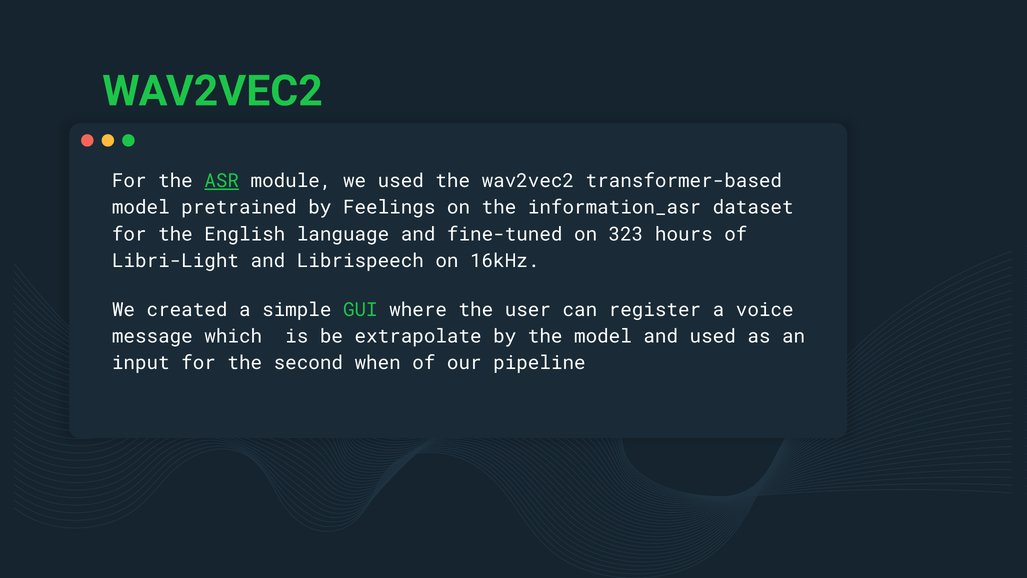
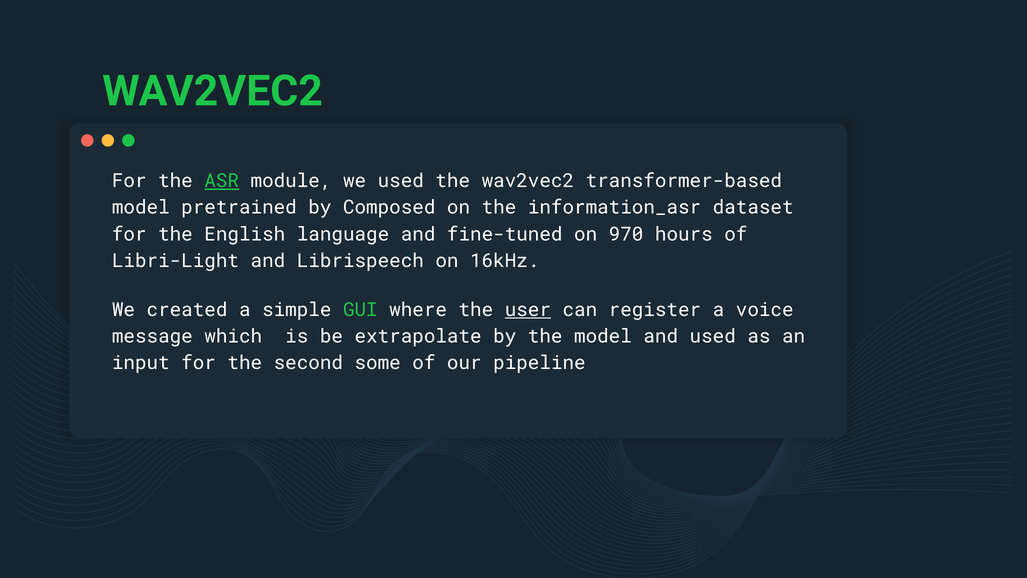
Feelings: Feelings -> Composed (389, 207)
323: 323 -> 970 (626, 234)
user underline: none -> present (528, 310)
when: when -> some (378, 363)
